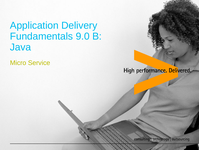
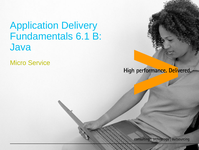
9.0: 9.0 -> 6.1 (83, 36)
